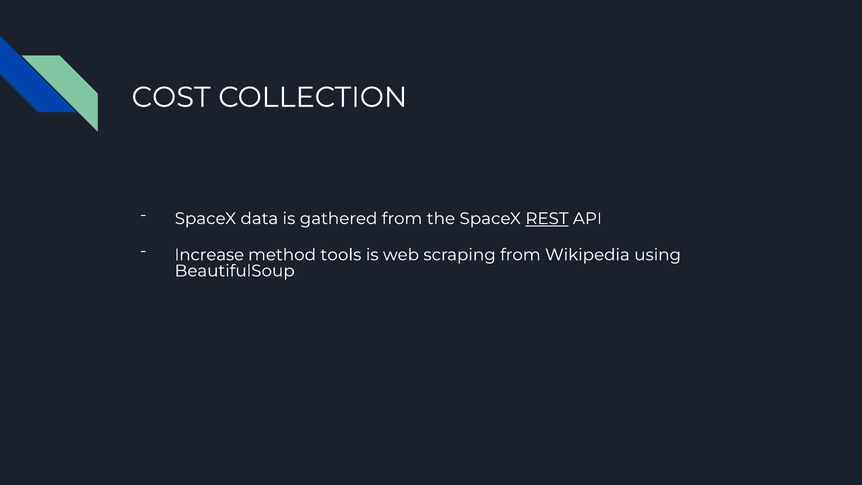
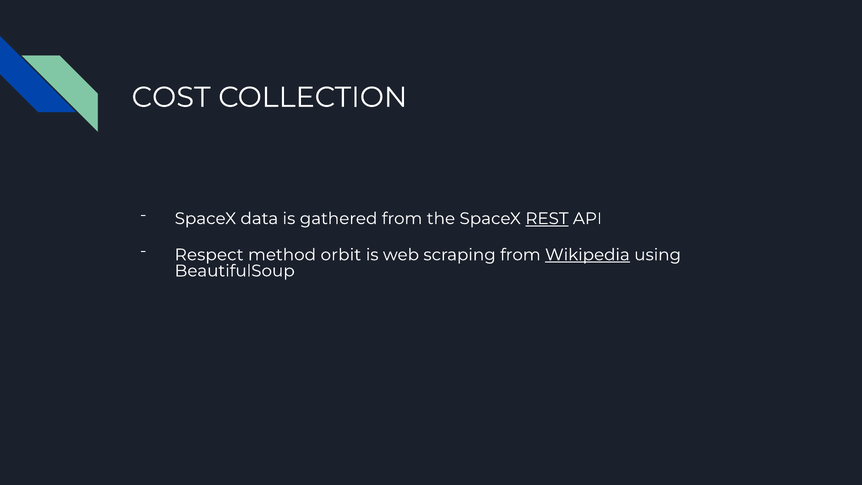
Increase: Increase -> Respect (209, 255)
tools: tools -> orbit (341, 255)
Wikipedia underline: none -> present (587, 255)
